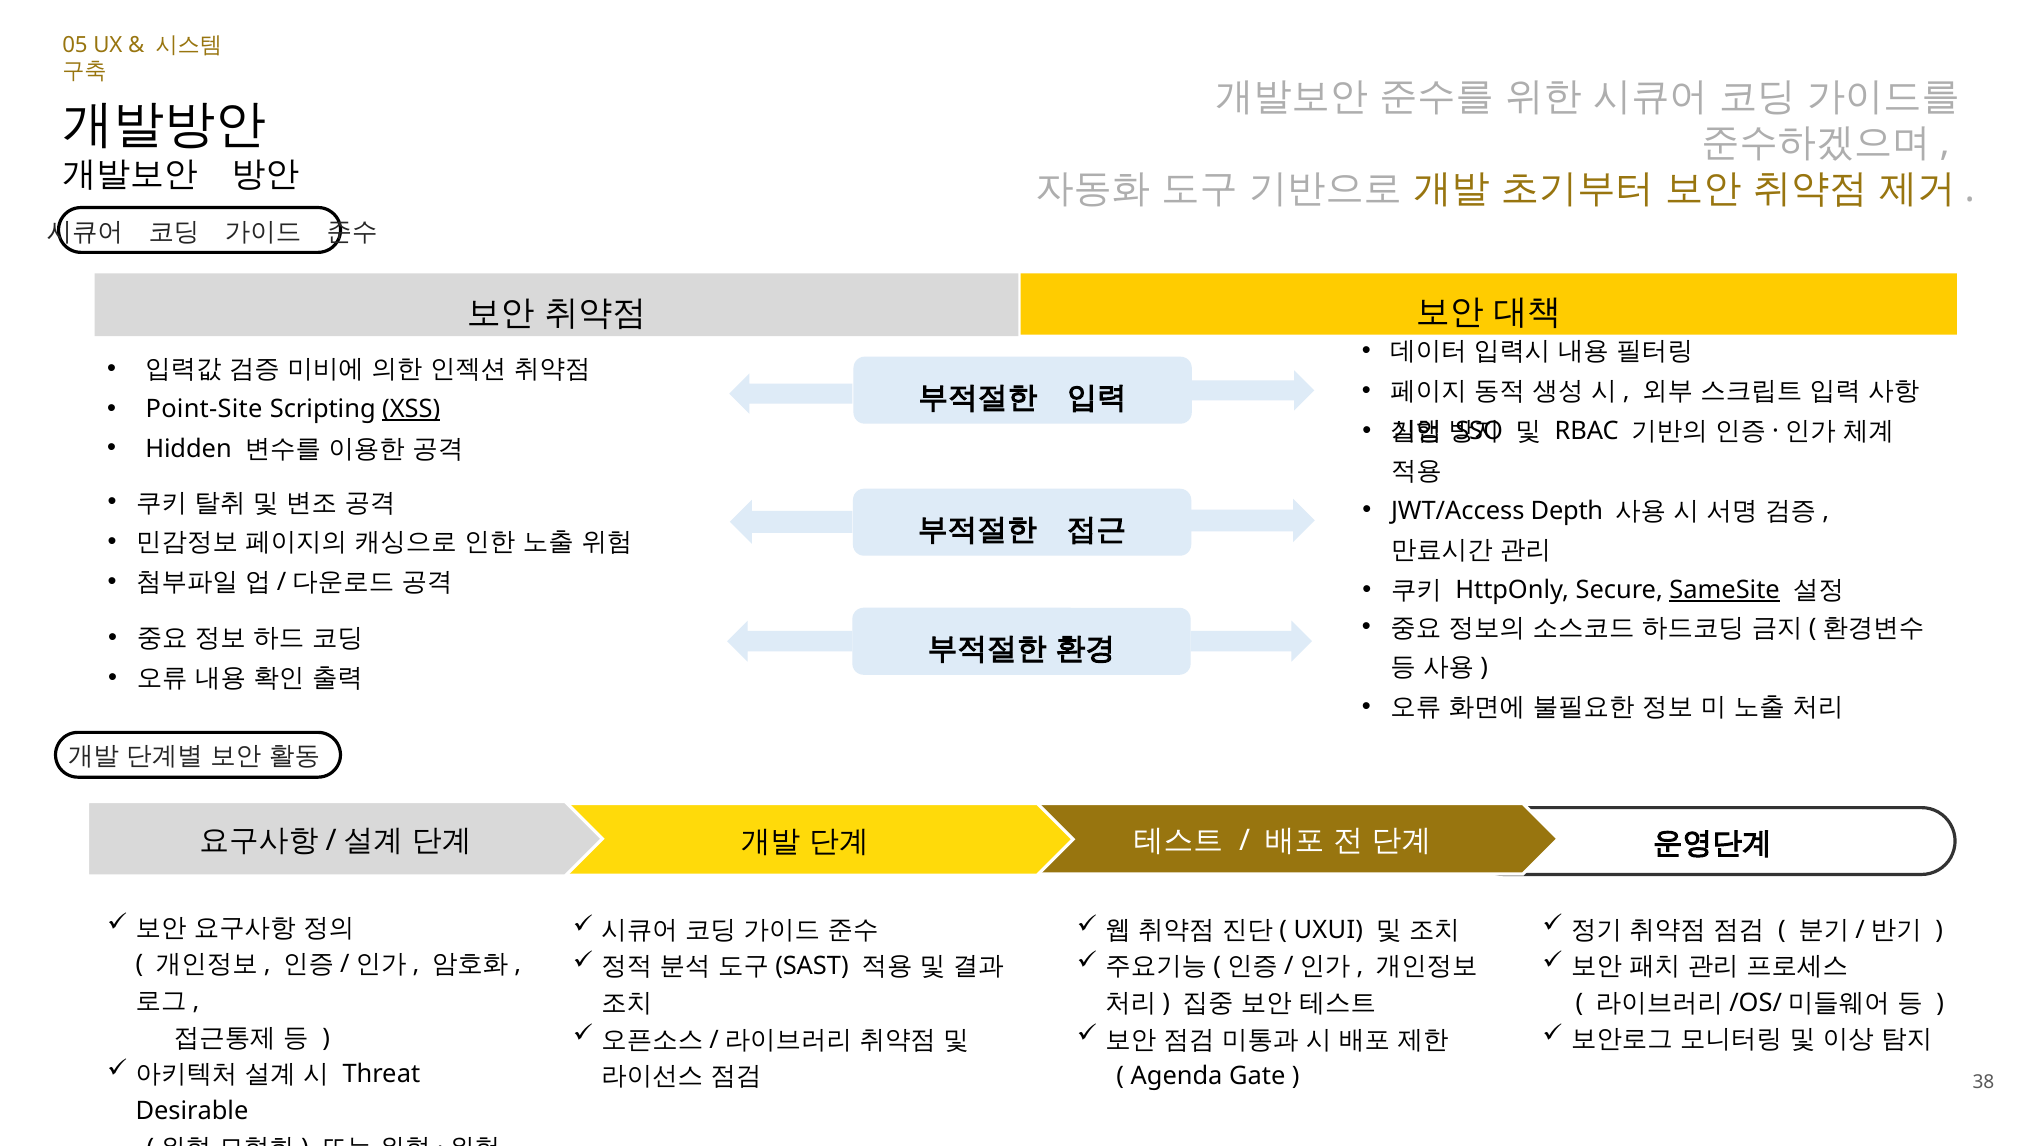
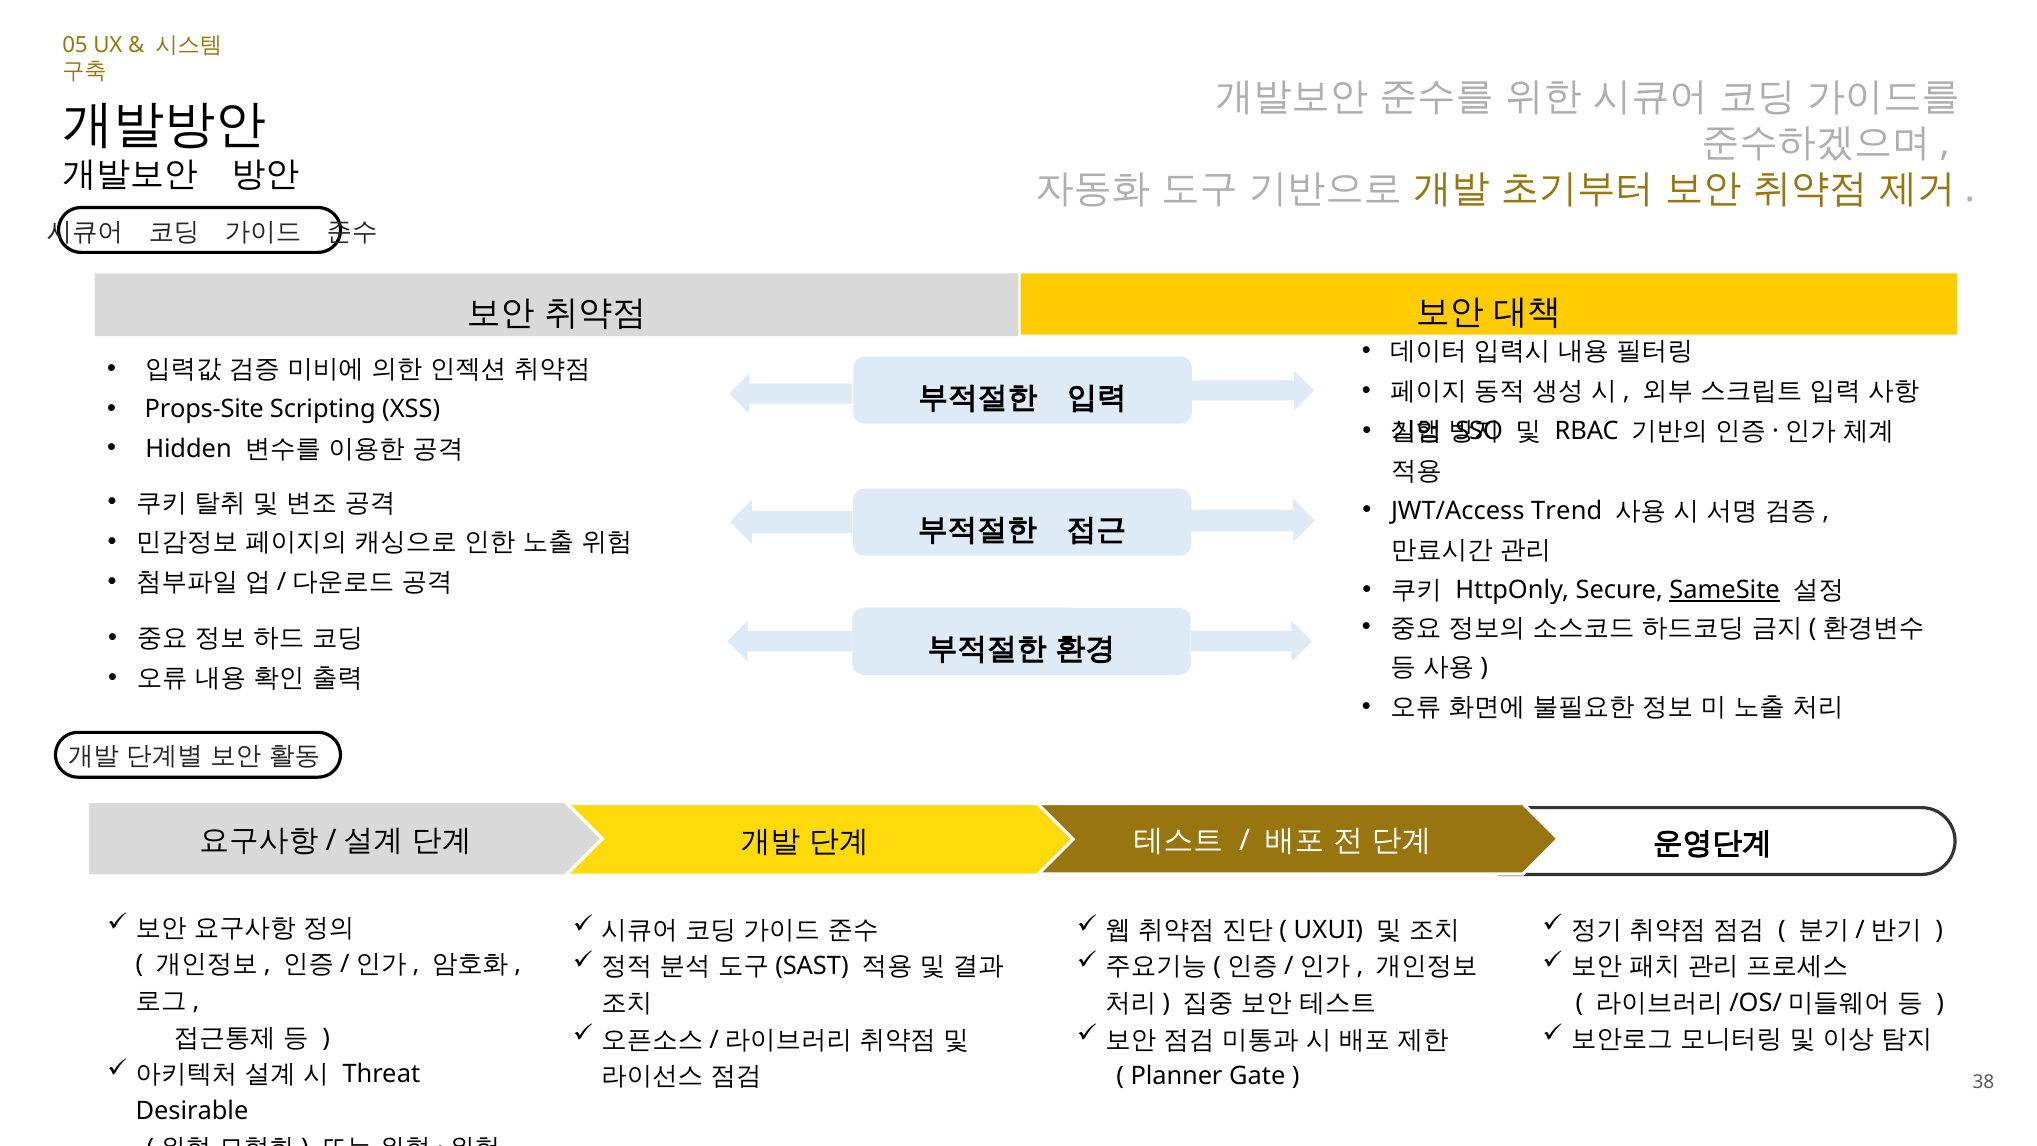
Point-Site: Point-Site -> Props-Site (204, 409)
XSS underline: present -> none (411, 409)
Depth: Depth -> Trend (1567, 511)
Agenda: Agenda -> Planner (1177, 1076)
